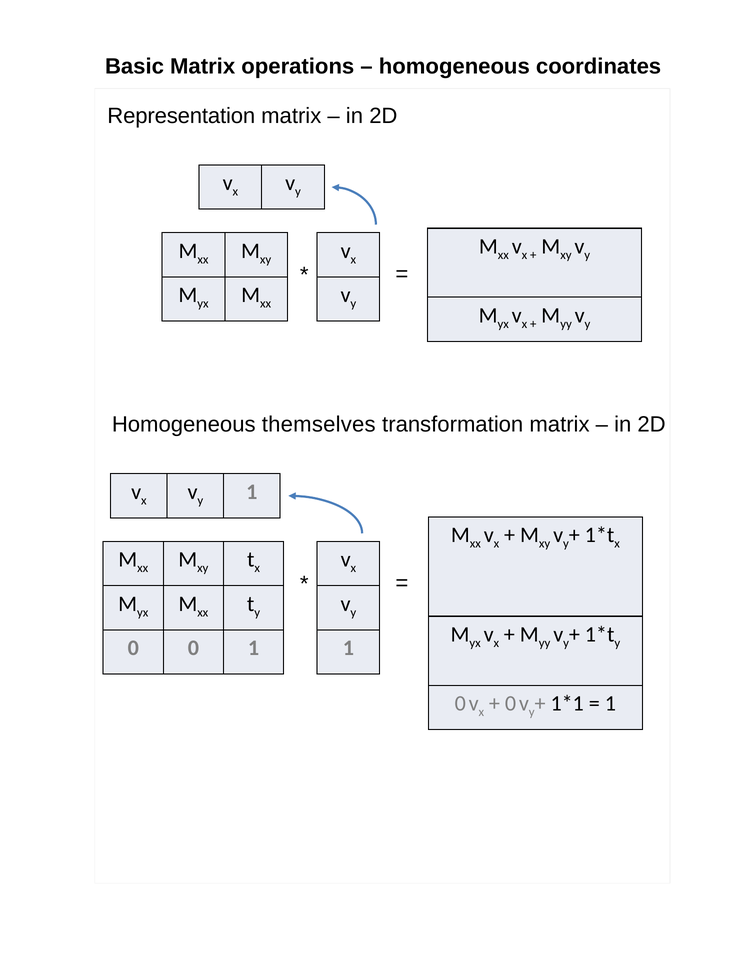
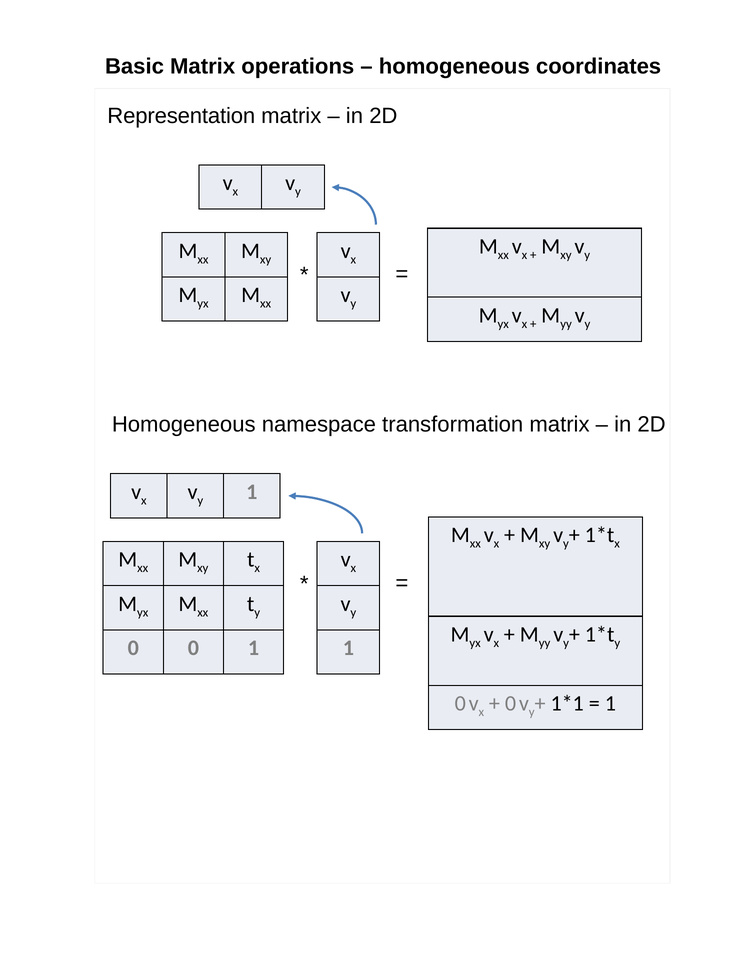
themselves: themselves -> namespace (319, 425)
